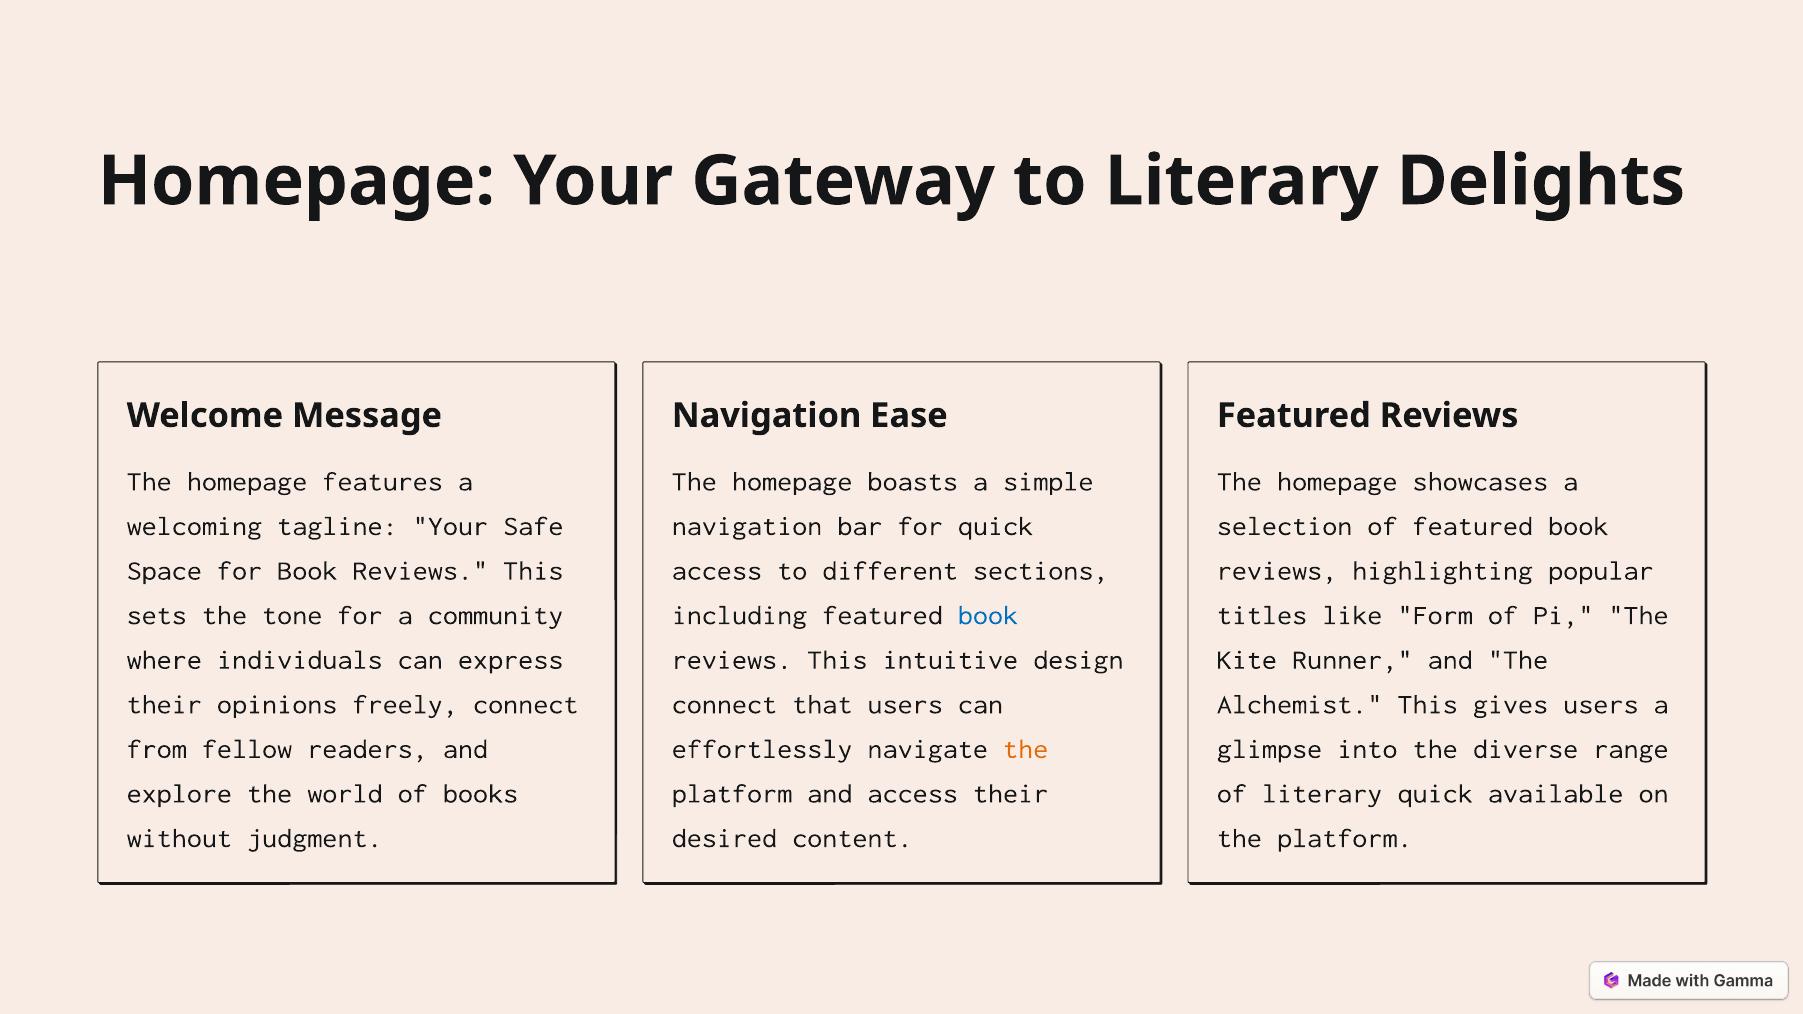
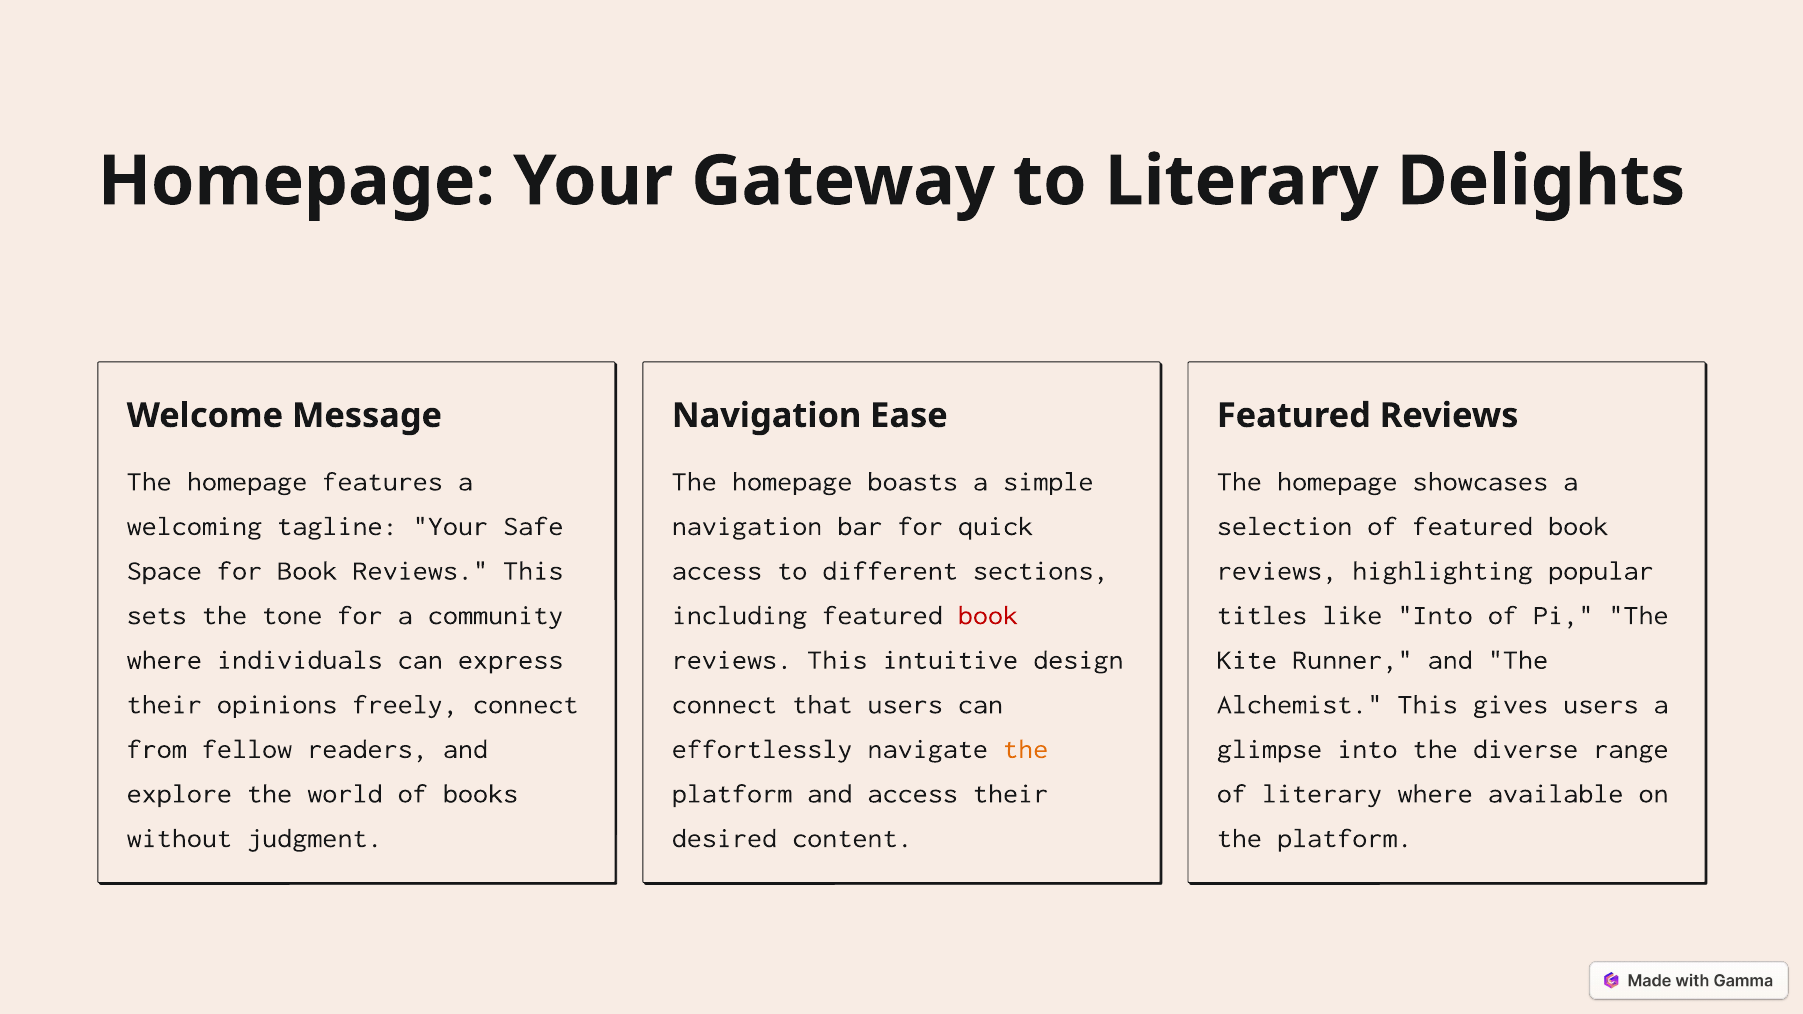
book colour: blue -> red (988, 615)
like Form: Form -> Into (1435, 615)
literary quick: quick -> where (1435, 794)
